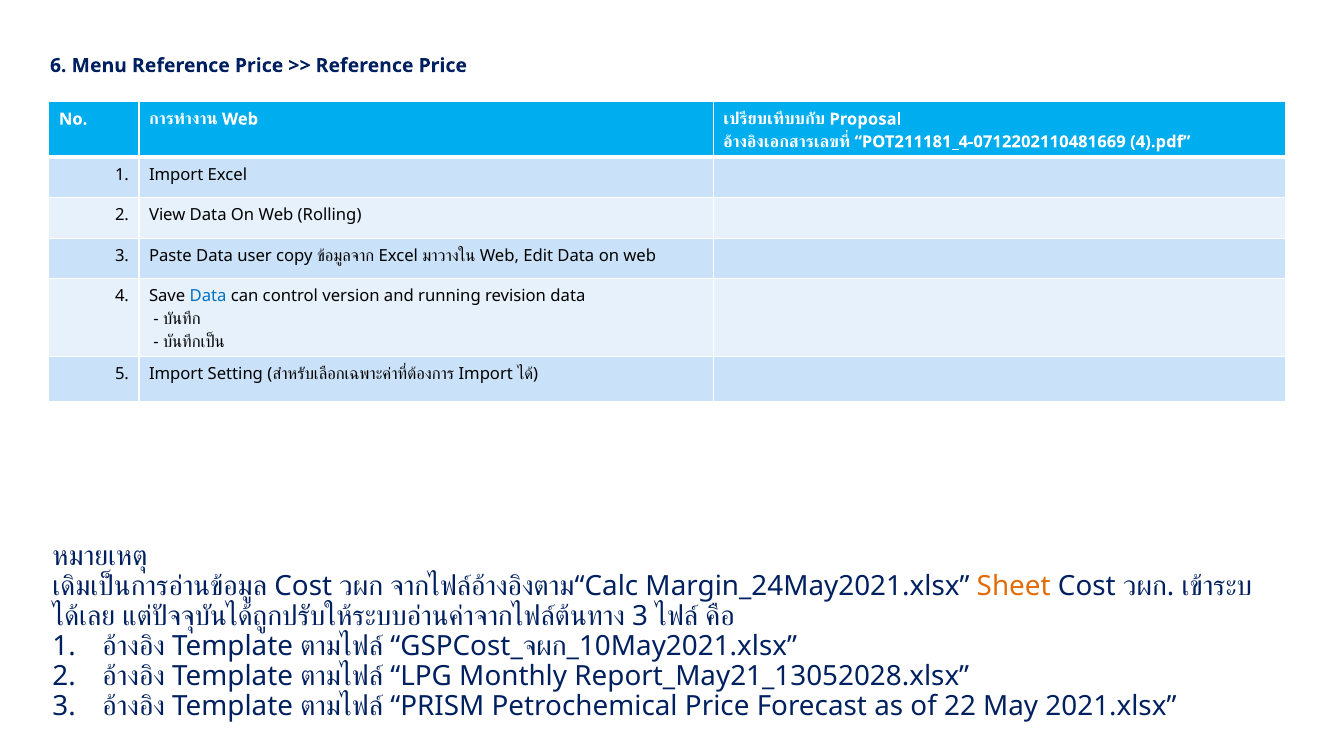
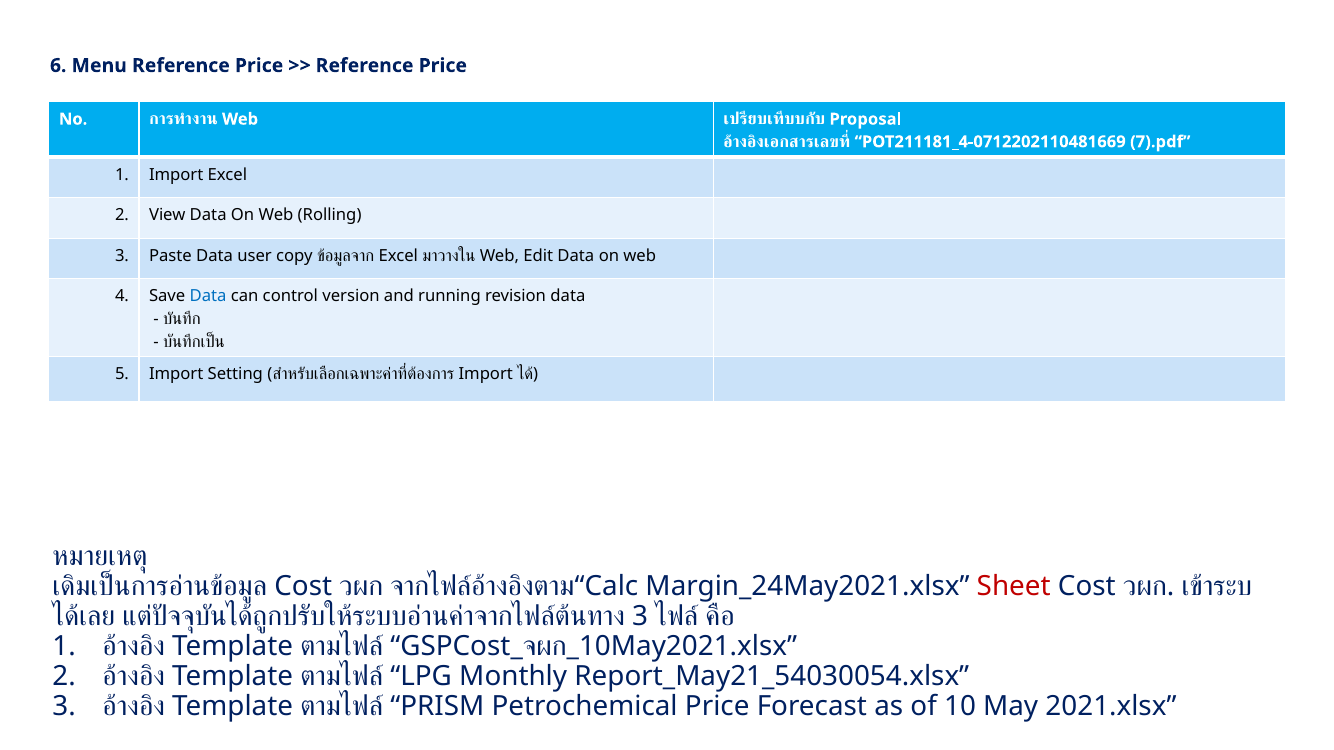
4).pdf: 4).pdf -> 7).pdf (1160, 142)
Sheet colour: orange -> red (1014, 586)
Report_May21_13052028.xlsx: Report_May21_13052028.xlsx -> Report_May21_54030054.xlsx (772, 676)
22: 22 -> 10 (960, 706)
